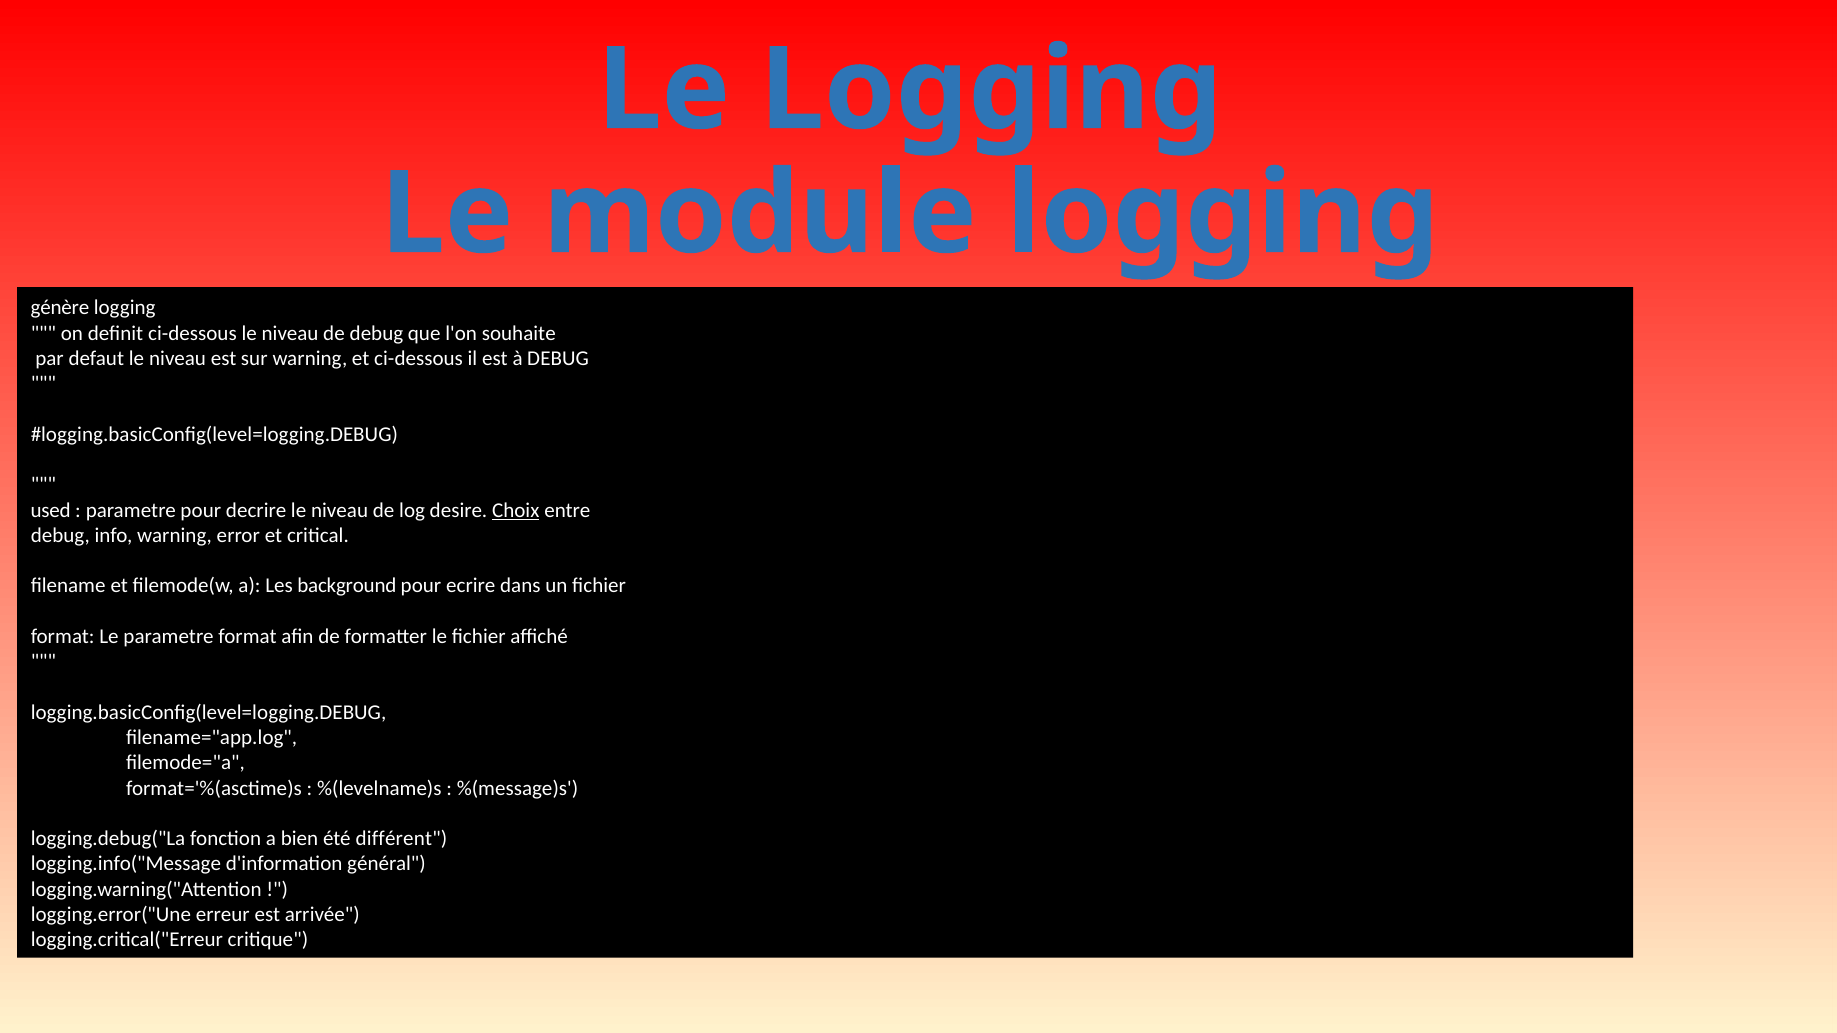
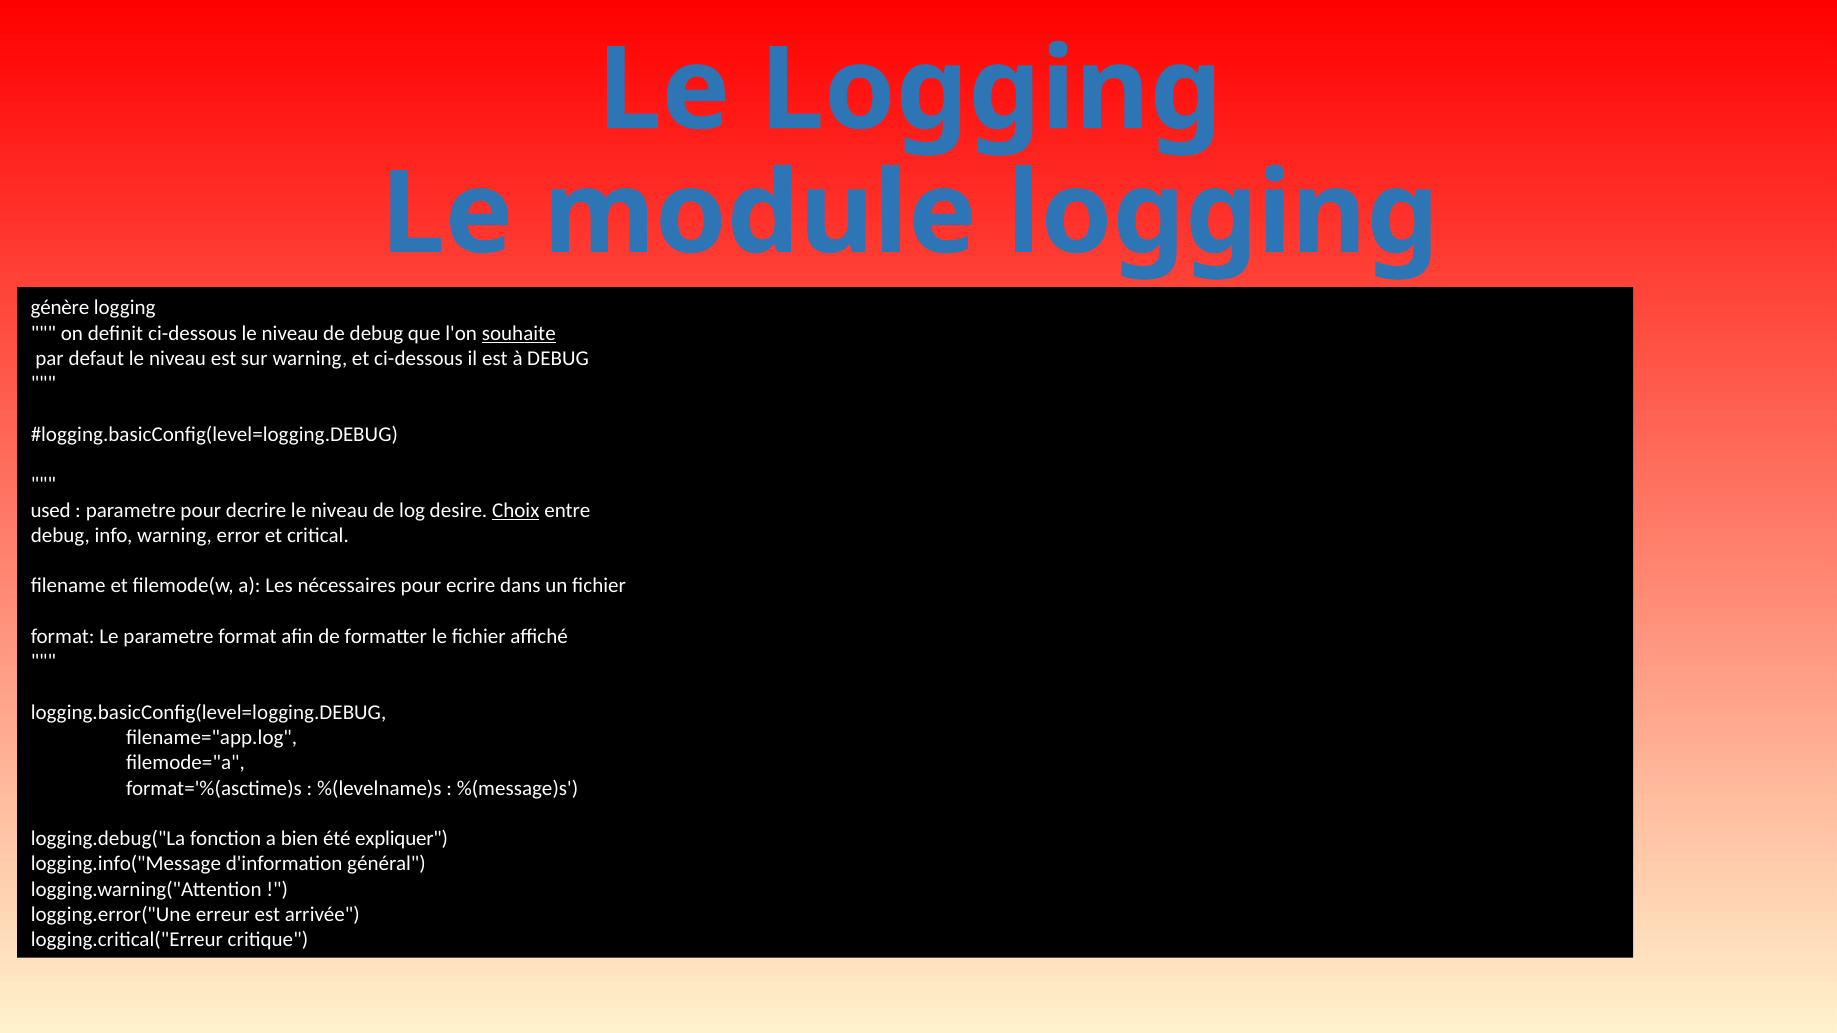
souhaite underline: none -> present (519, 333)
background: background -> nécessaires (347, 586)
différent: différent -> expliquer (402, 839)
